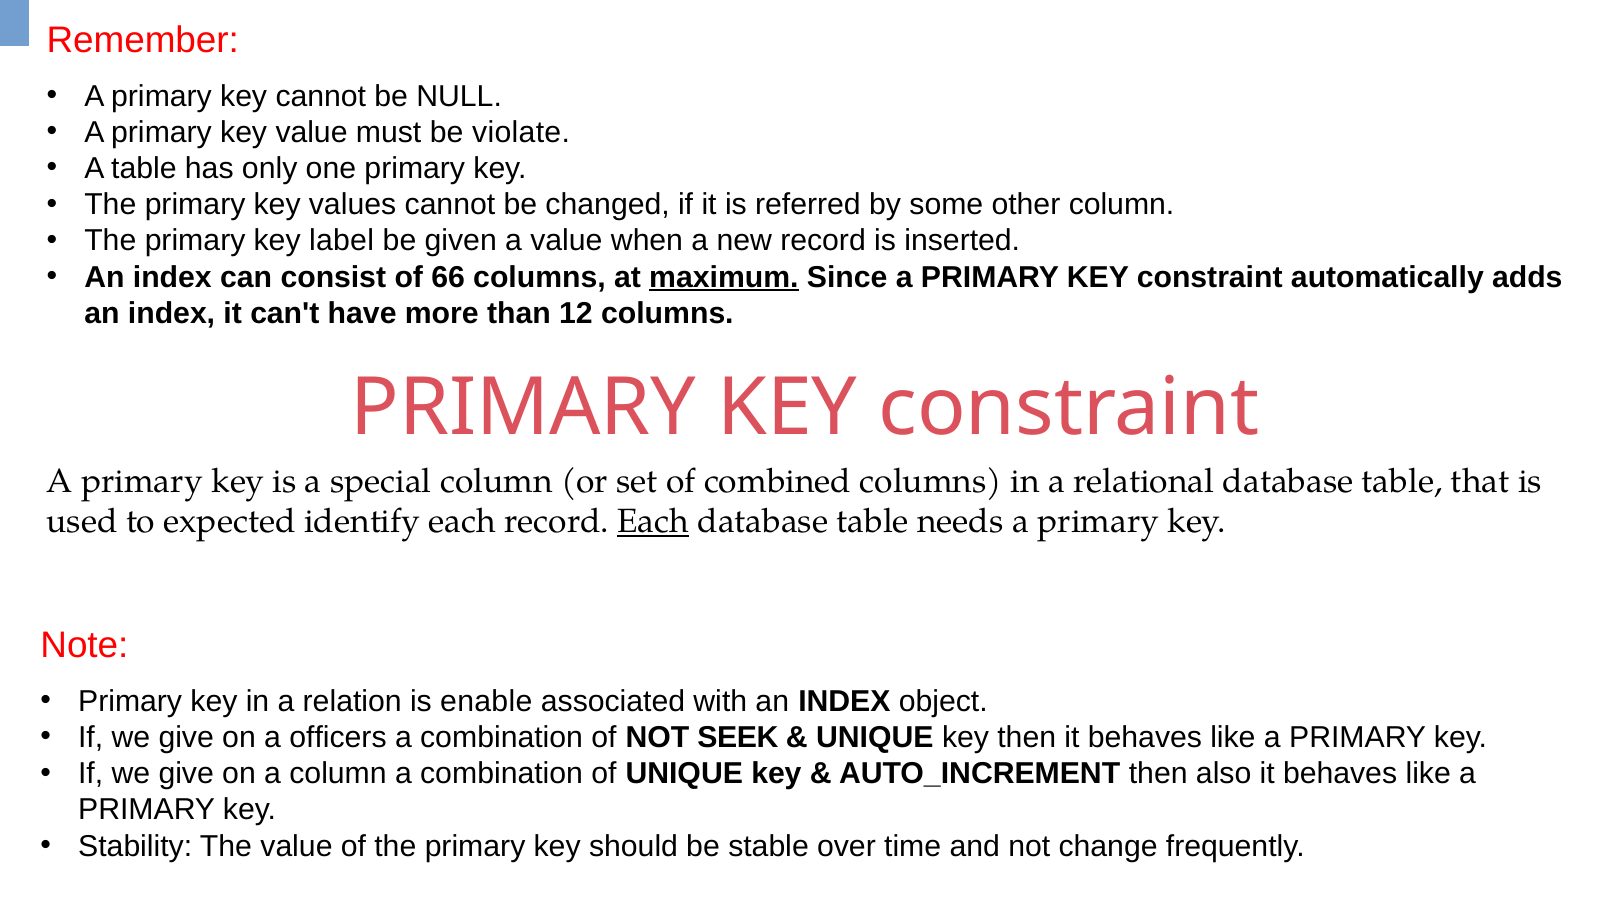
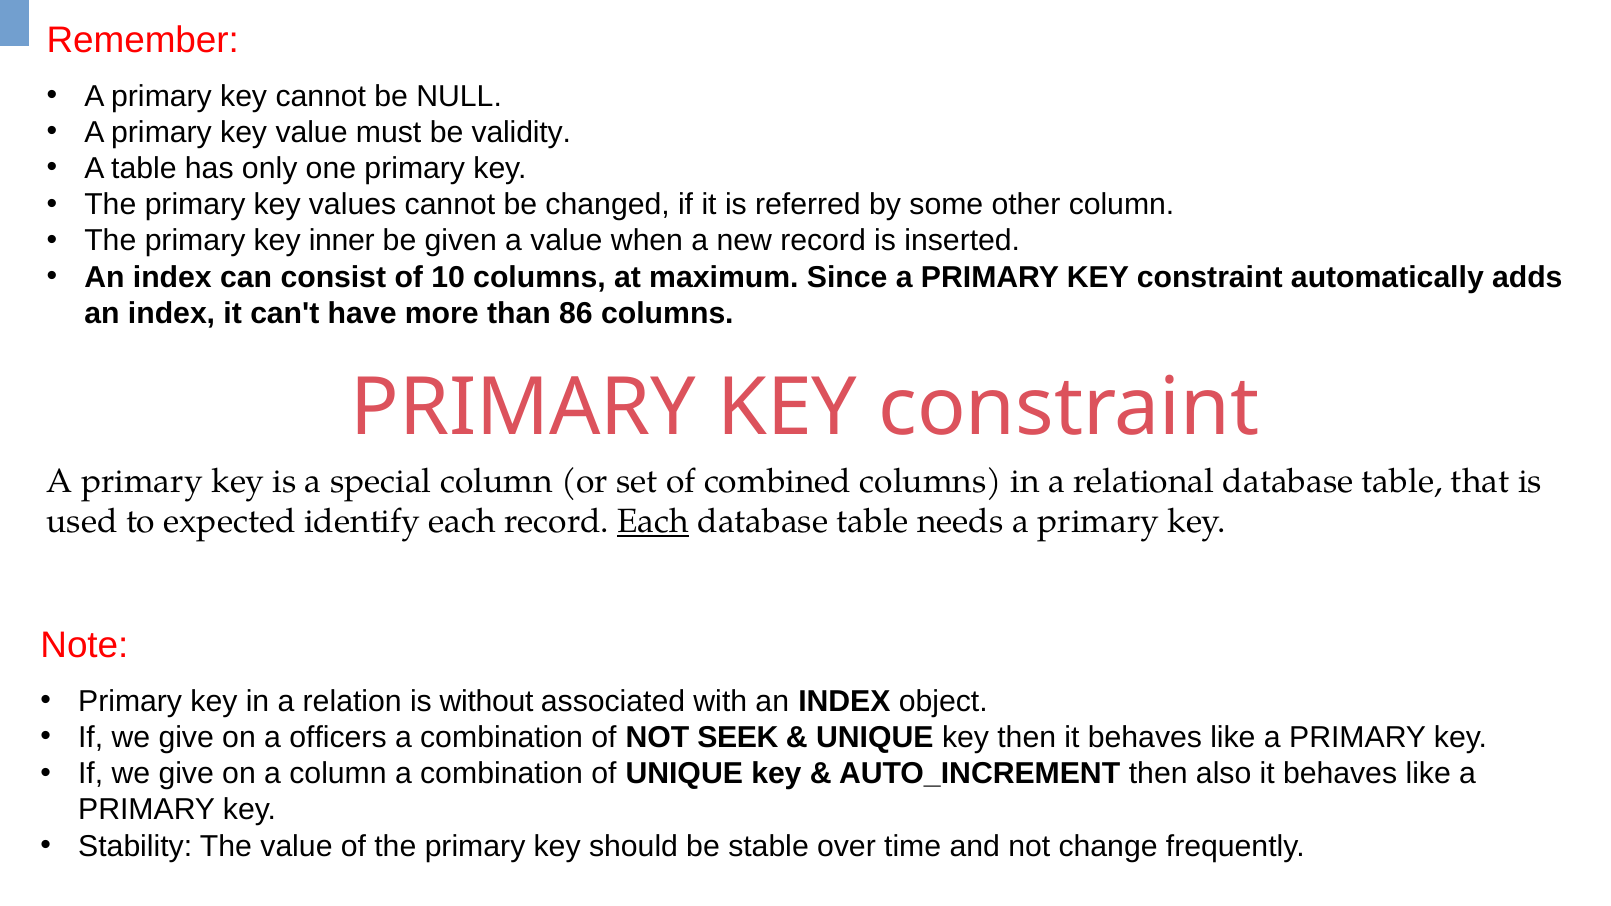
violate: violate -> validity (521, 132)
label: label -> inner (342, 241)
66: 66 -> 10 (448, 277)
maximum underline: present -> none (724, 277)
12: 12 -> 86 (576, 314)
enable: enable -> without (487, 701)
